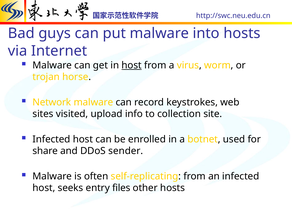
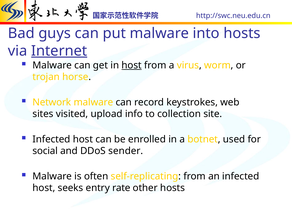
Internet underline: none -> present (59, 51)
share: share -> social (45, 151)
files: files -> rate (121, 188)
